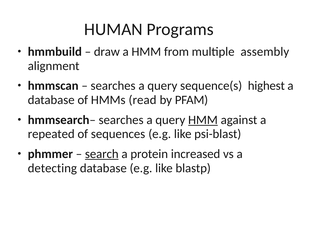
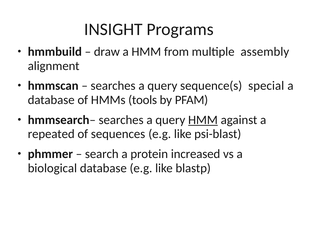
HUMAN: HUMAN -> INSIGHT (113, 29)
highest: highest -> special (266, 86)
read: read -> tools (143, 100)
search underline: present -> none (102, 154)
detecting: detecting -> biological (52, 168)
